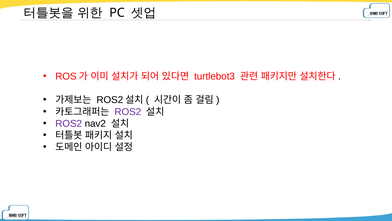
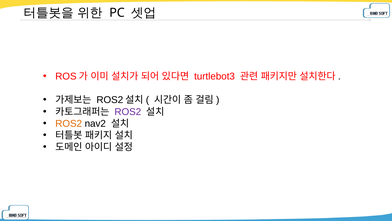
ROS2 colour: purple -> orange (69, 123)
